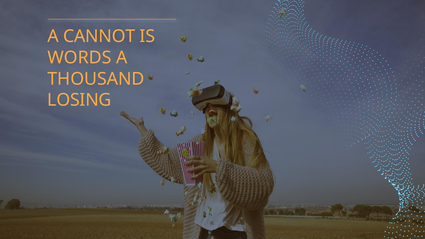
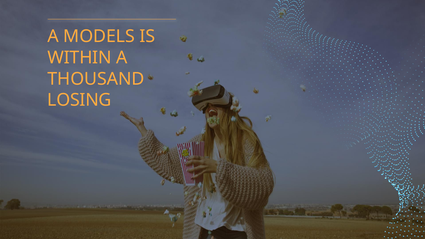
CANNOT: CANNOT -> MODELS (99, 36)
WORDS: WORDS -> WITHIN (80, 58)
